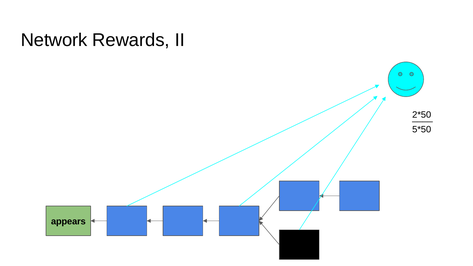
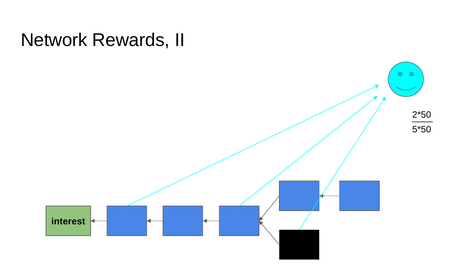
appears: appears -> interest (68, 222)
